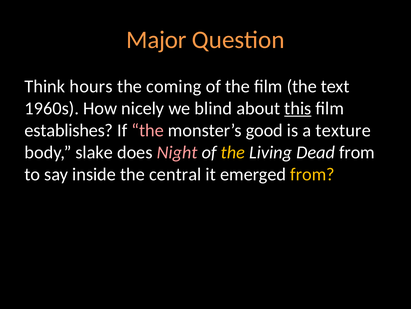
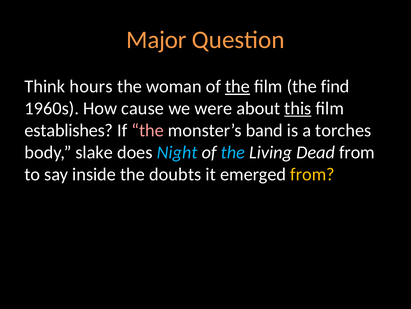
coming: coming -> woman (174, 86)
the underline: none -> present (238, 86)
text: text -> find (335, 86)
nicely: nicely -> cause (143, 108)
blind: blind -> were (213, 108)
good: good -> band (264, 130)
texture: texture -> torches (343, 130)
Night colour: pink -> light blue (177, 152)
the colour: yellow -> light blue (233, 152)
central: central -> doubts (175, 174)
